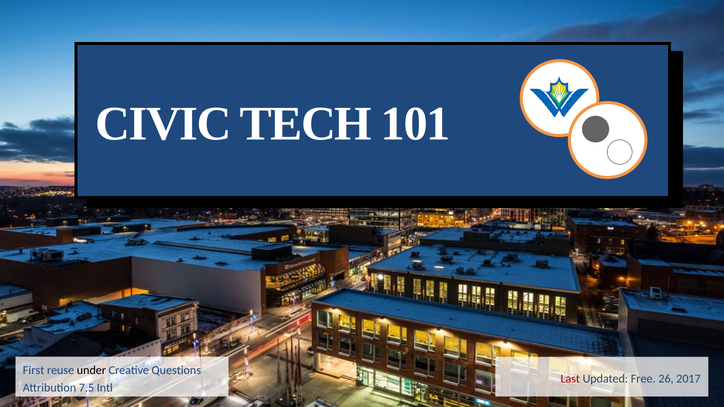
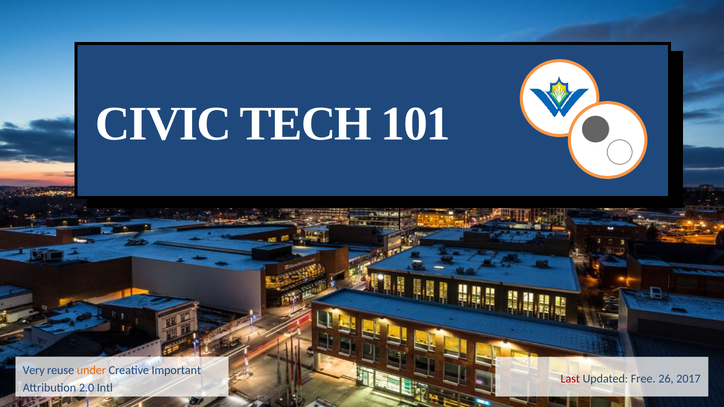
First: First -> Very (34, 370)
under colour: black -> orange (91, 370)
Questions: Questions -> Important (176, 370)
7.5: 7.5 -> 2.0 (86, 388)
